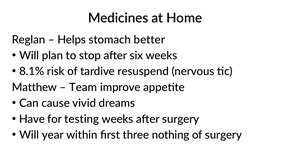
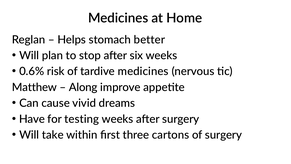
8.1%: 8.1% -> 0.6% (32, 71)
tardive resuspend: resuspend -> medicines (143, 71)
Team: Team -> Along (83, 87)
year: year -> take (53, 135)
nothing: nothing -> cartons (171, 135)
